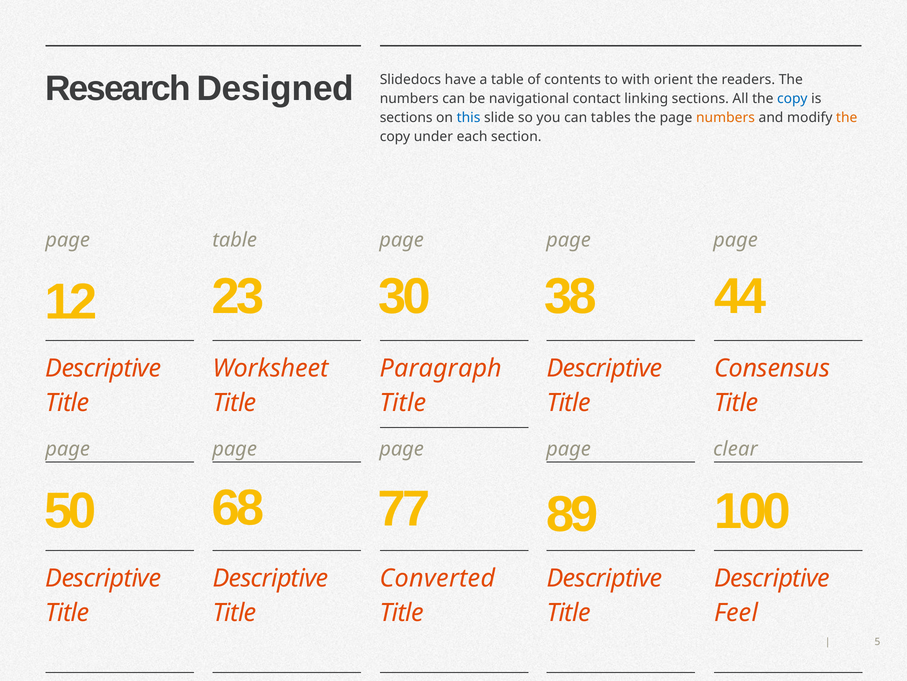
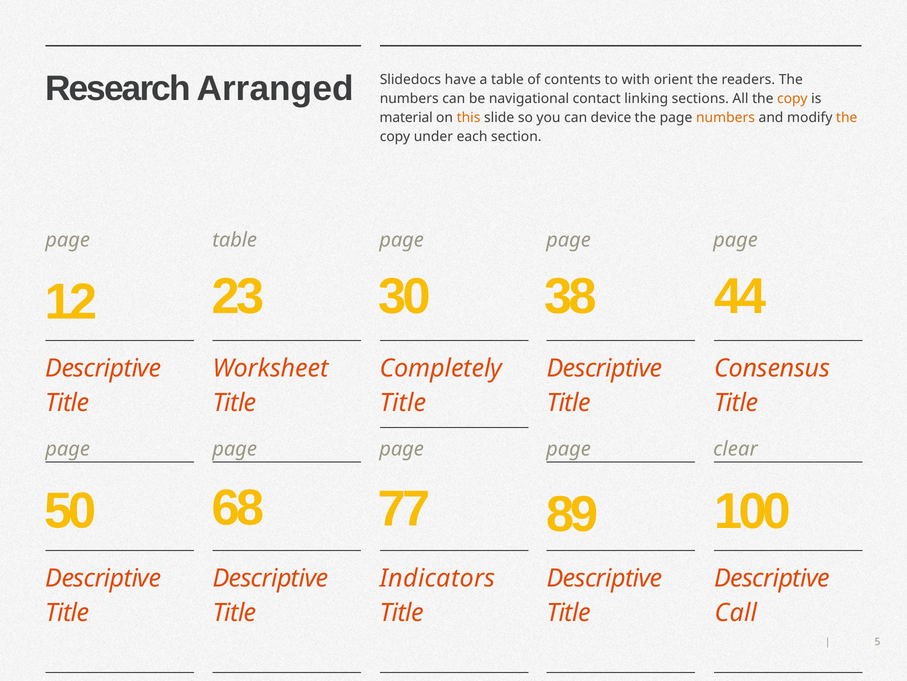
Designed: Designed -> Arranged (275, 89)
copy colour: blue -> orange (792, 99)
sections: sections -> material (406, 118)
this colour: blue -> orange (469, 118)
tables: tables -> device (611, 118)
Paragraph: Paragraph -> Completely (441, 368)
Converted: Converted -> Indicators (438, 578)
Feel: Feel -> Call (736, 612)
